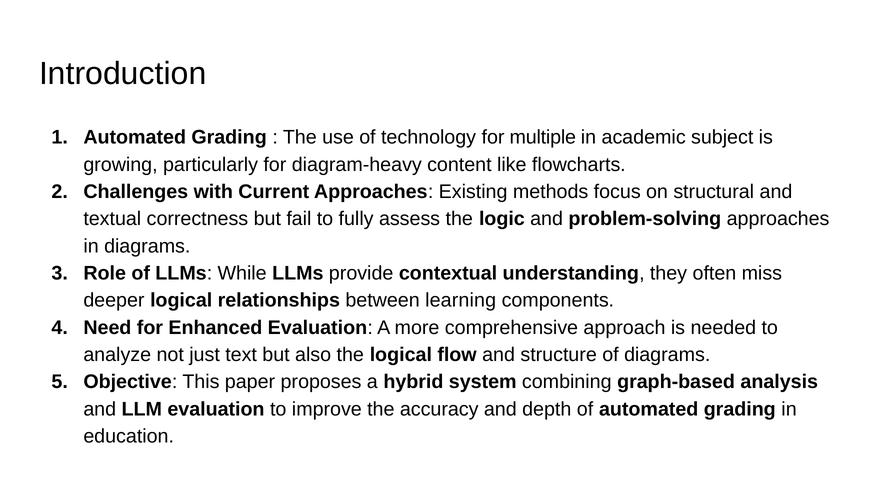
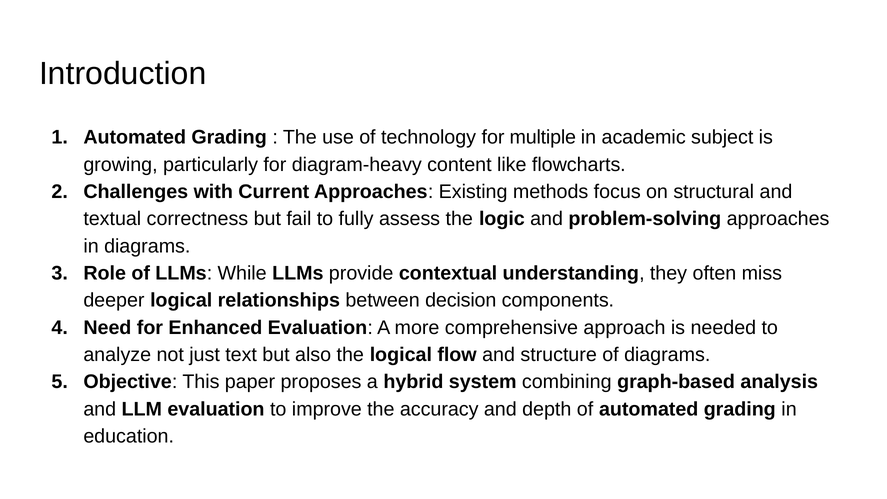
learning: learning -> decision (461, 300)
